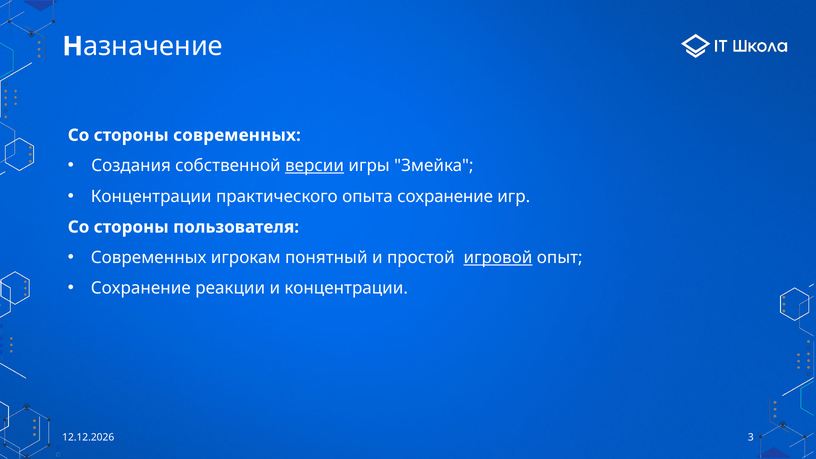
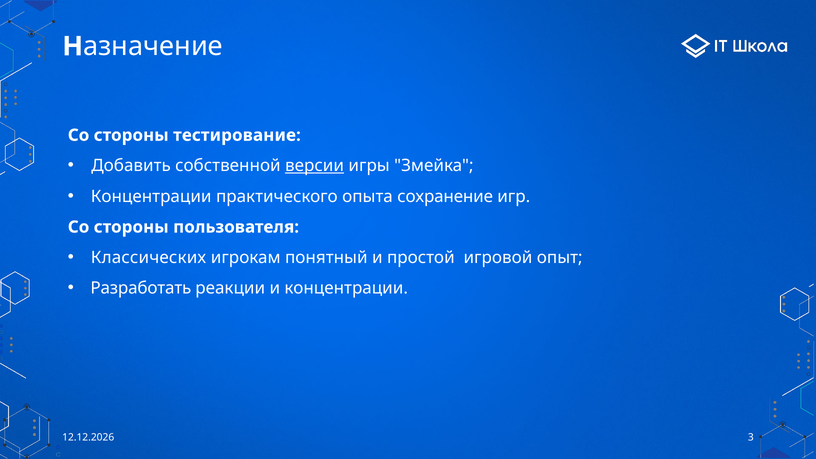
стороны современных: современных -> тестирование (237, 135)
Создания: Создания -> Добавить (131, 166)
Современных: Современных -> Классических (149, 258)
игровой underline: present -> none (498, 258)
Сохранение: Сохранение -> Разработать (141, 288)
